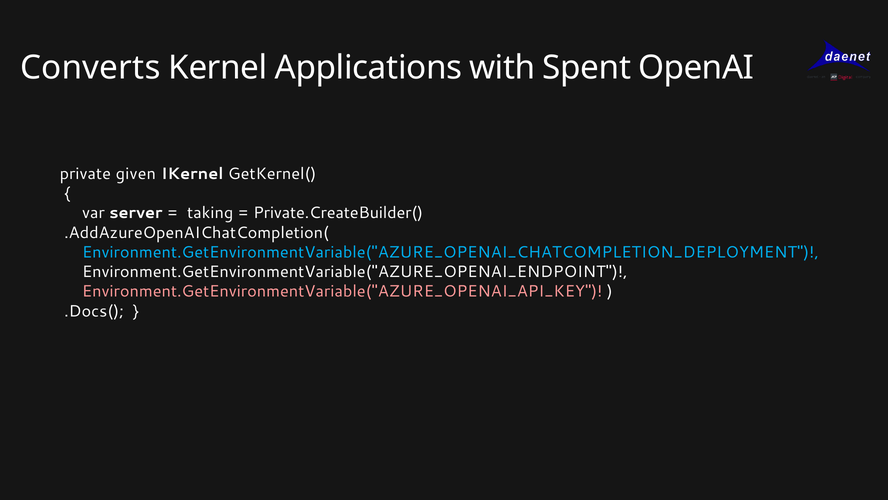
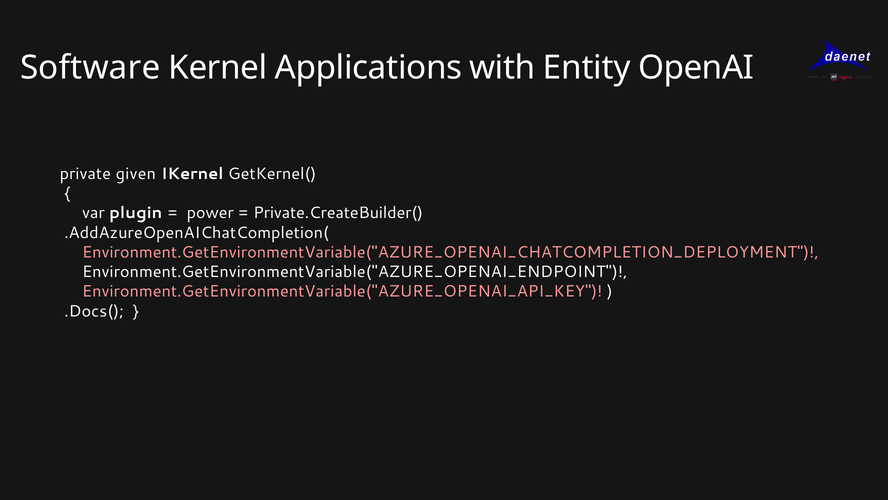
Converts: Converts -> Software (90, 68)
Spent: Spent -> Entity (587, 68)
server: server -> plugin (136, 213)
taking: taking -> power (210, 213)
Environment.GetEnvironmentVariable("AZURE_OPENAI_CHATCOMPLETION_DEPLOYMENT colour: light blue -> pink (450, 252)
